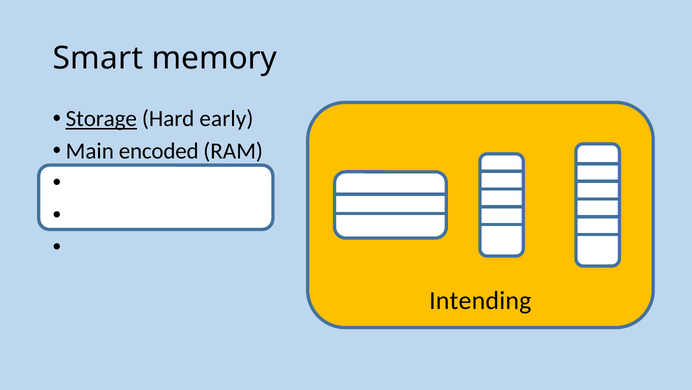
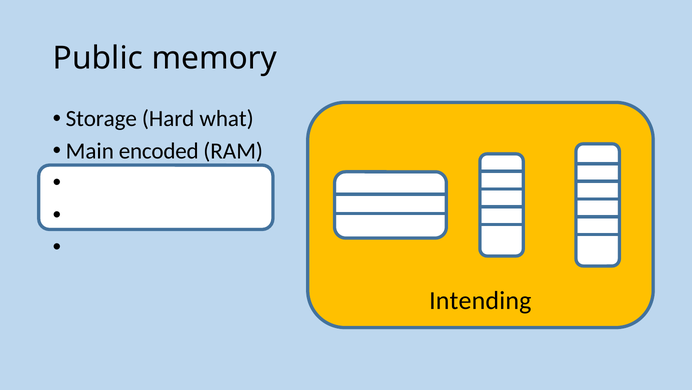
Smart: Smart -> Public (98, 58)
Storage underline: present -> none (101, 119)
early: early -> what (227, 119)
